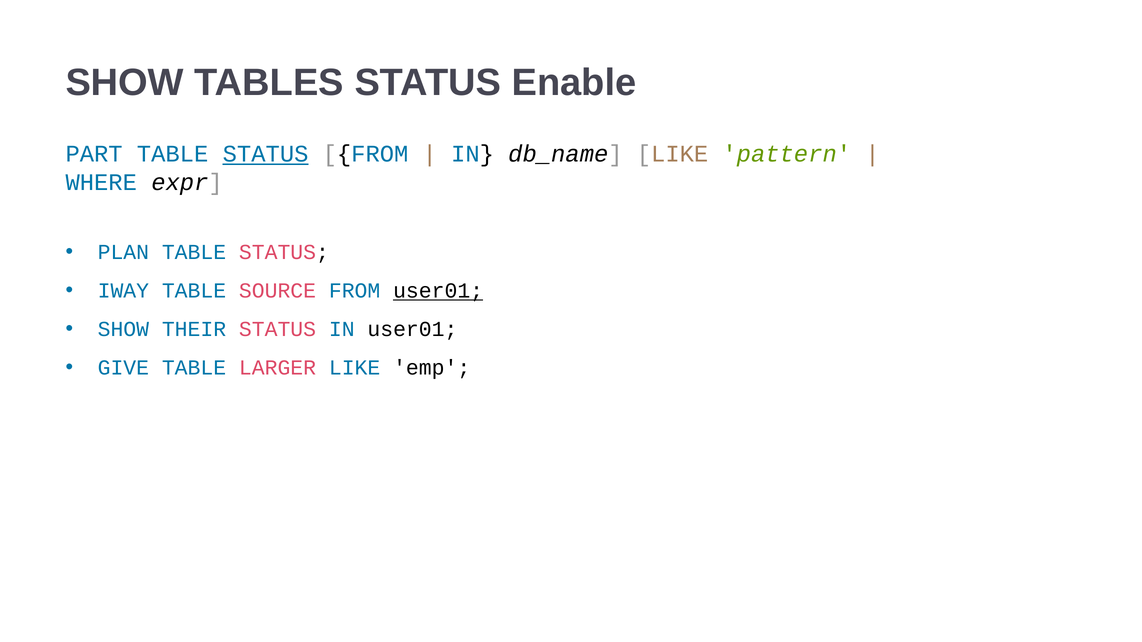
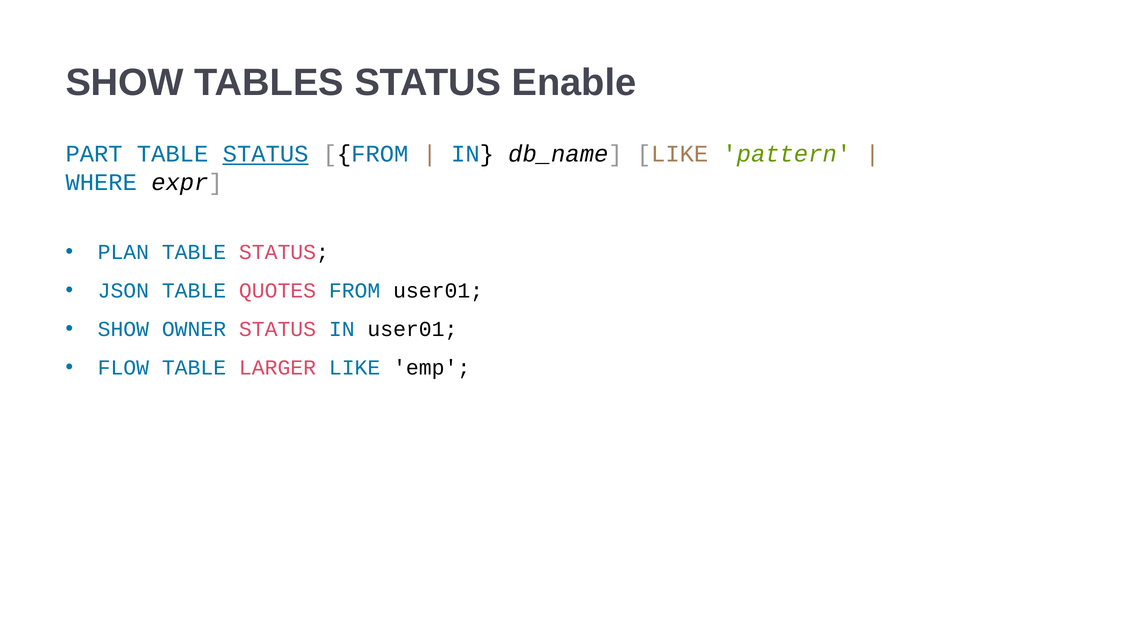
IWAY: IWAY -> JSON (123, 291)
SOURCE: SOURCE -> QUOTES (278, 291)
user01 underline: present -> none (438, 291)
THEIR: THEIR -> OWNER (194, 330)
GIVE: GIVE -> FLOW (123, 368)
